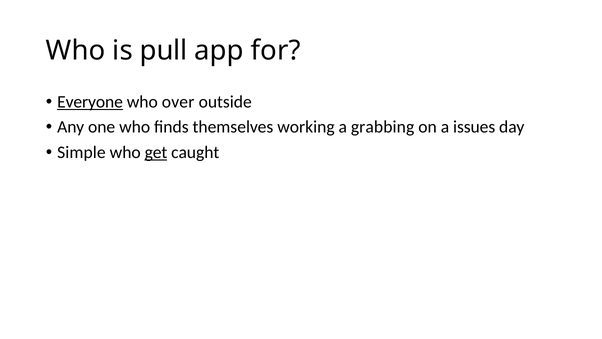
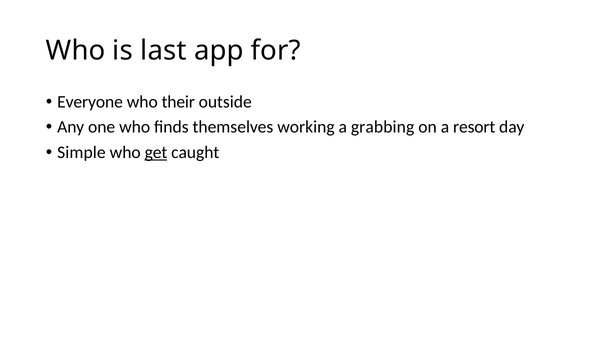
pull: pull -> last (163, 51)
Everyone underline: present -> none (90, 102)
over: over -> their (178, 102)
issues: issues -> resort (474, 127)
